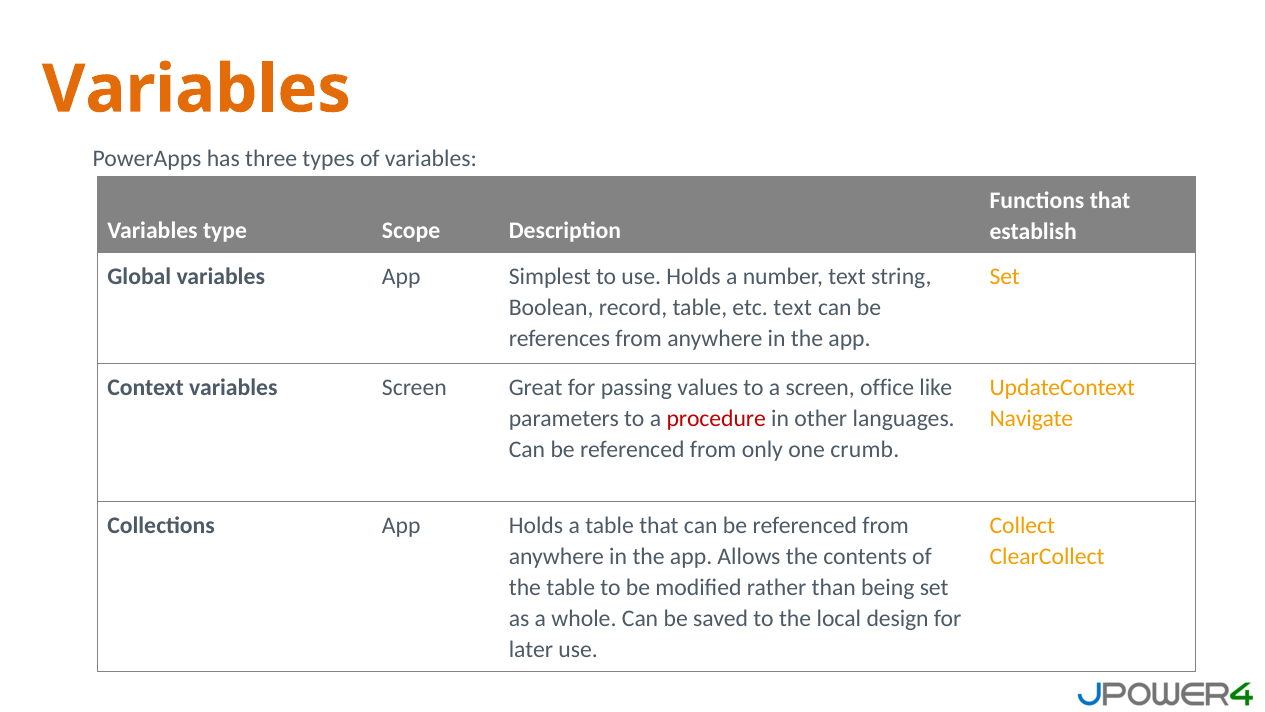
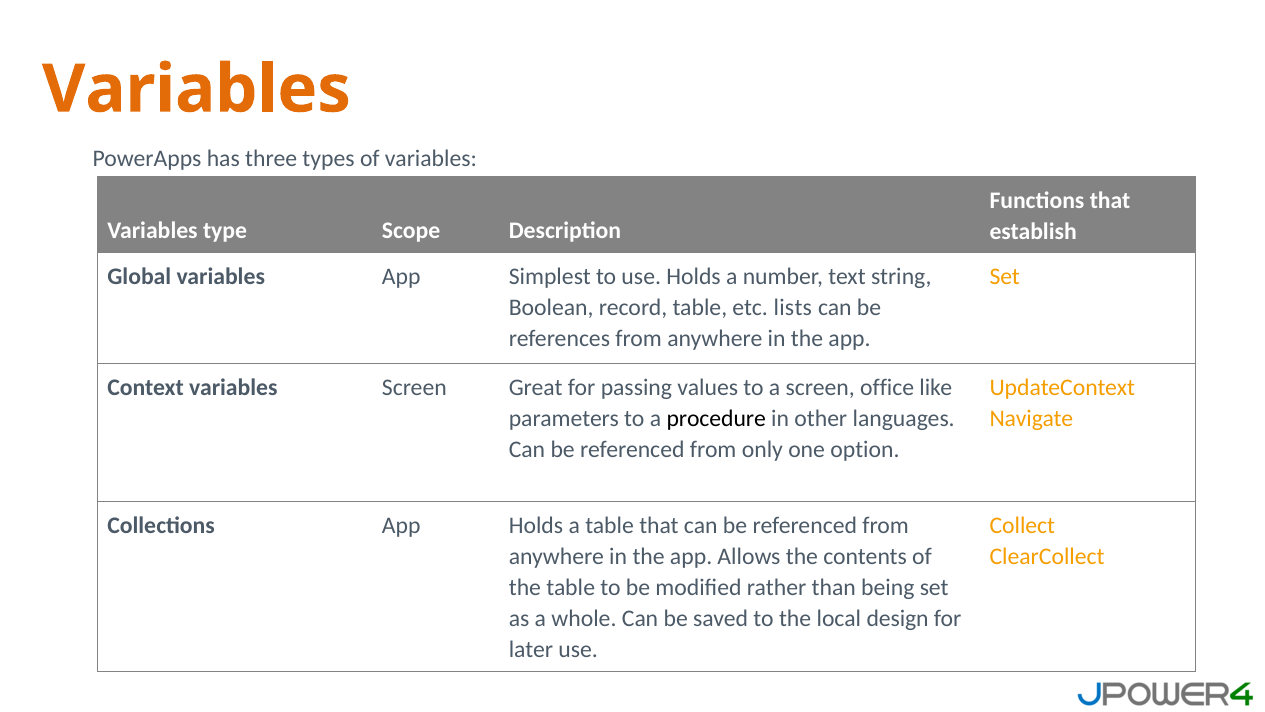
etc text: text -> lists (793, 308)
procedure colour: red -> black (716, 418)
crumb: crumb -> option (865, 449)
